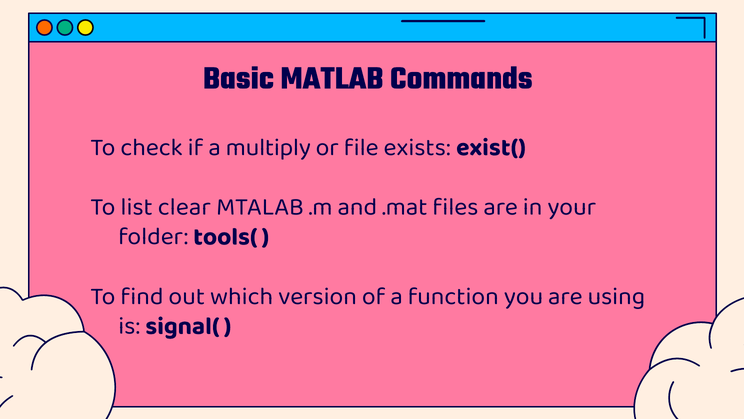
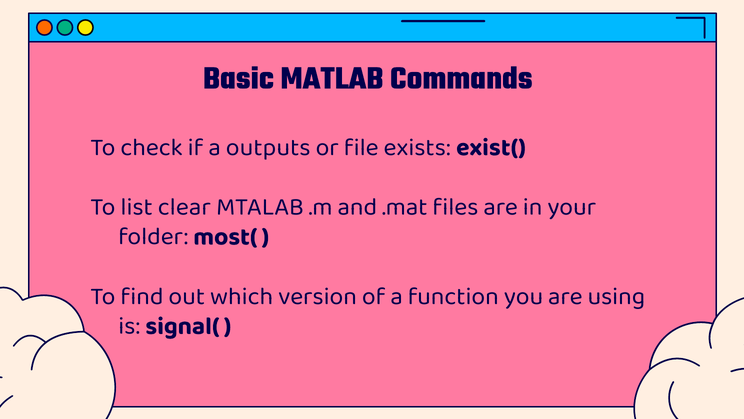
multiply: multiply -> outputs (268, 147)
tools(: tools( -> most( (225, 236)
